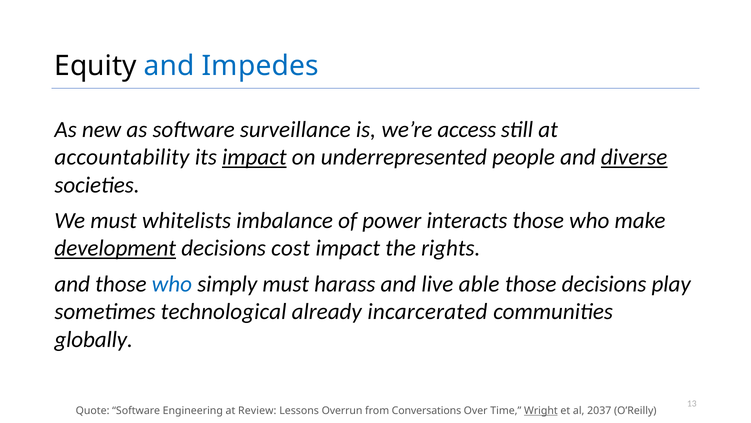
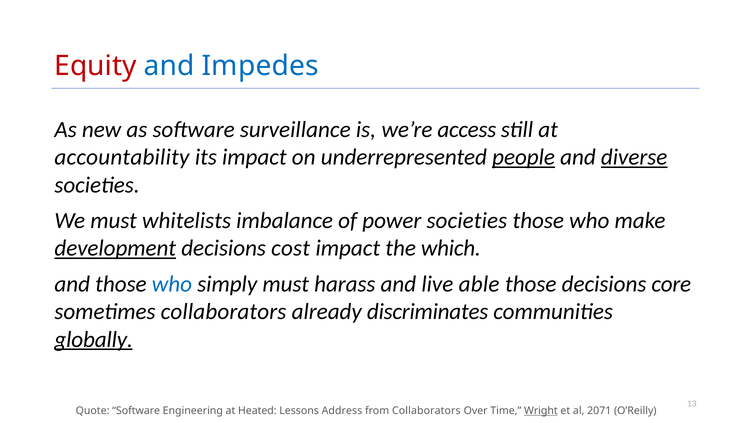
Equity colour: black -> red (96, 66)
impact underline: present -> none (254, 157)
people underline: none -> present (524, 157)
power interacts: interacts -> societies (467, 220)
rights: rights -> which (451, 248)
play: play -> core (671, 284)
sometimes technological: technological -> collaborators (224, 311)
incarcerated: incarcerated -> discriminates (428, 311)
globally underline: none -> present (94, 339)
Review: Review -> Heated (257, 410)
Overrun: Overrun -> Address (342, 410)
from Conversations: Conversations -> Collaborators (426, 410)
2037: 2037 -> 2071 (599, 410)
